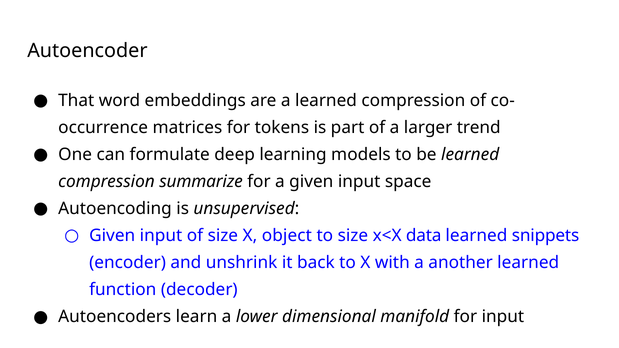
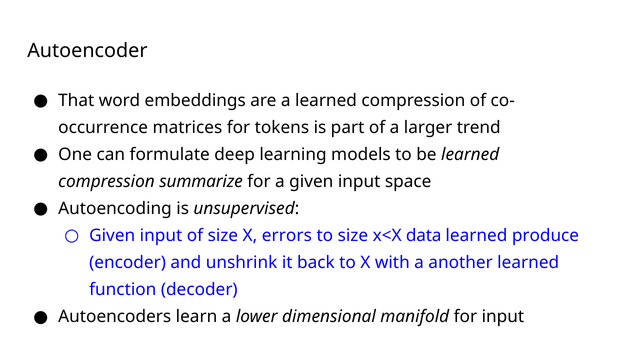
object: object -> errors (287, 236)
snippets: snippets -> produce (545, 236)
